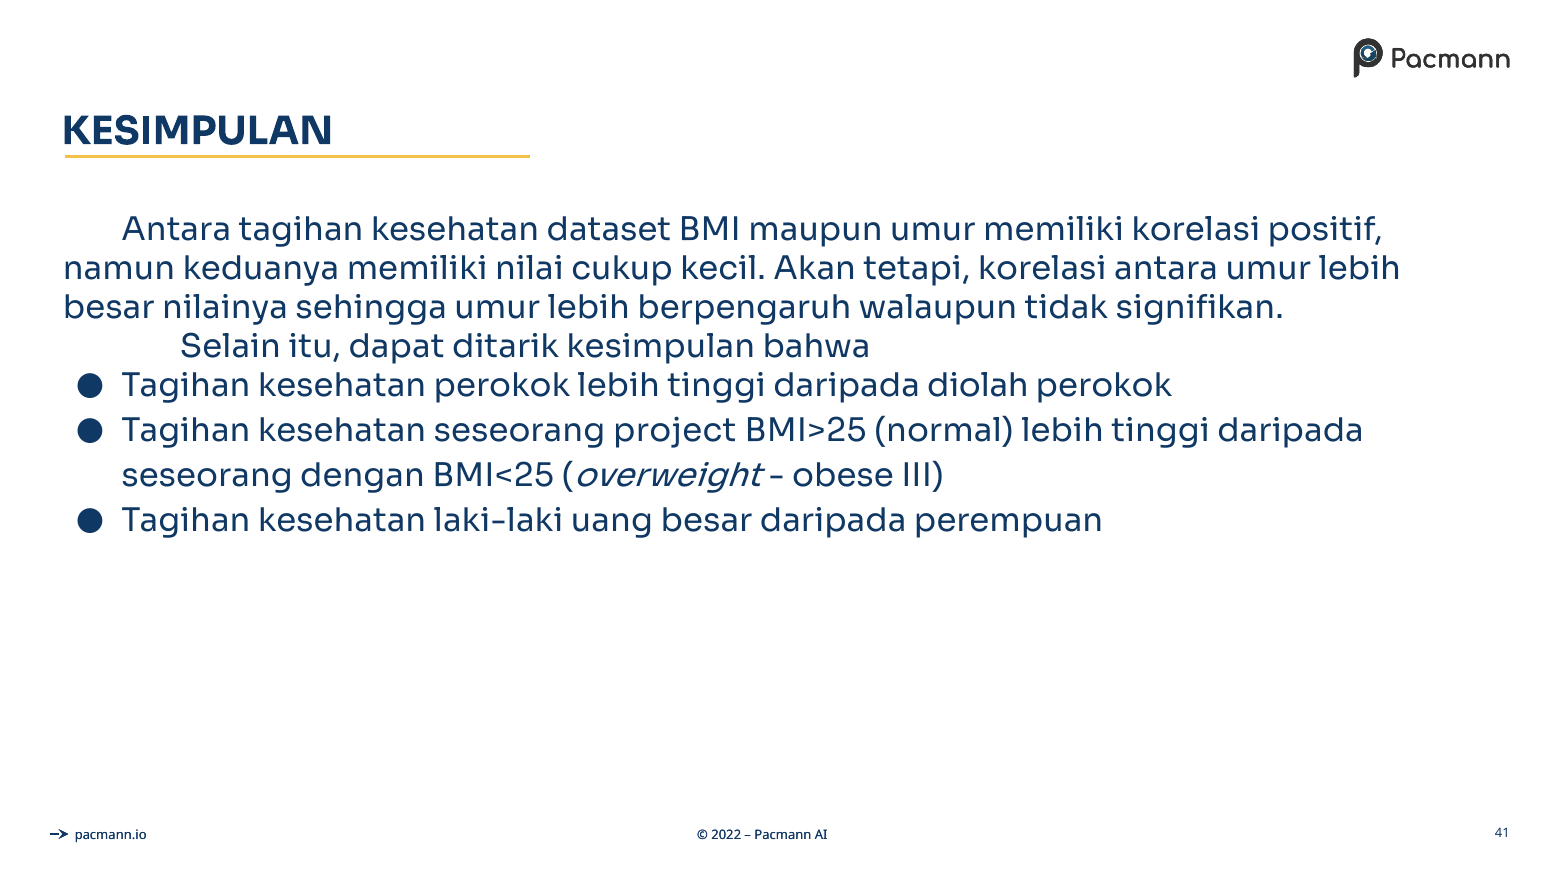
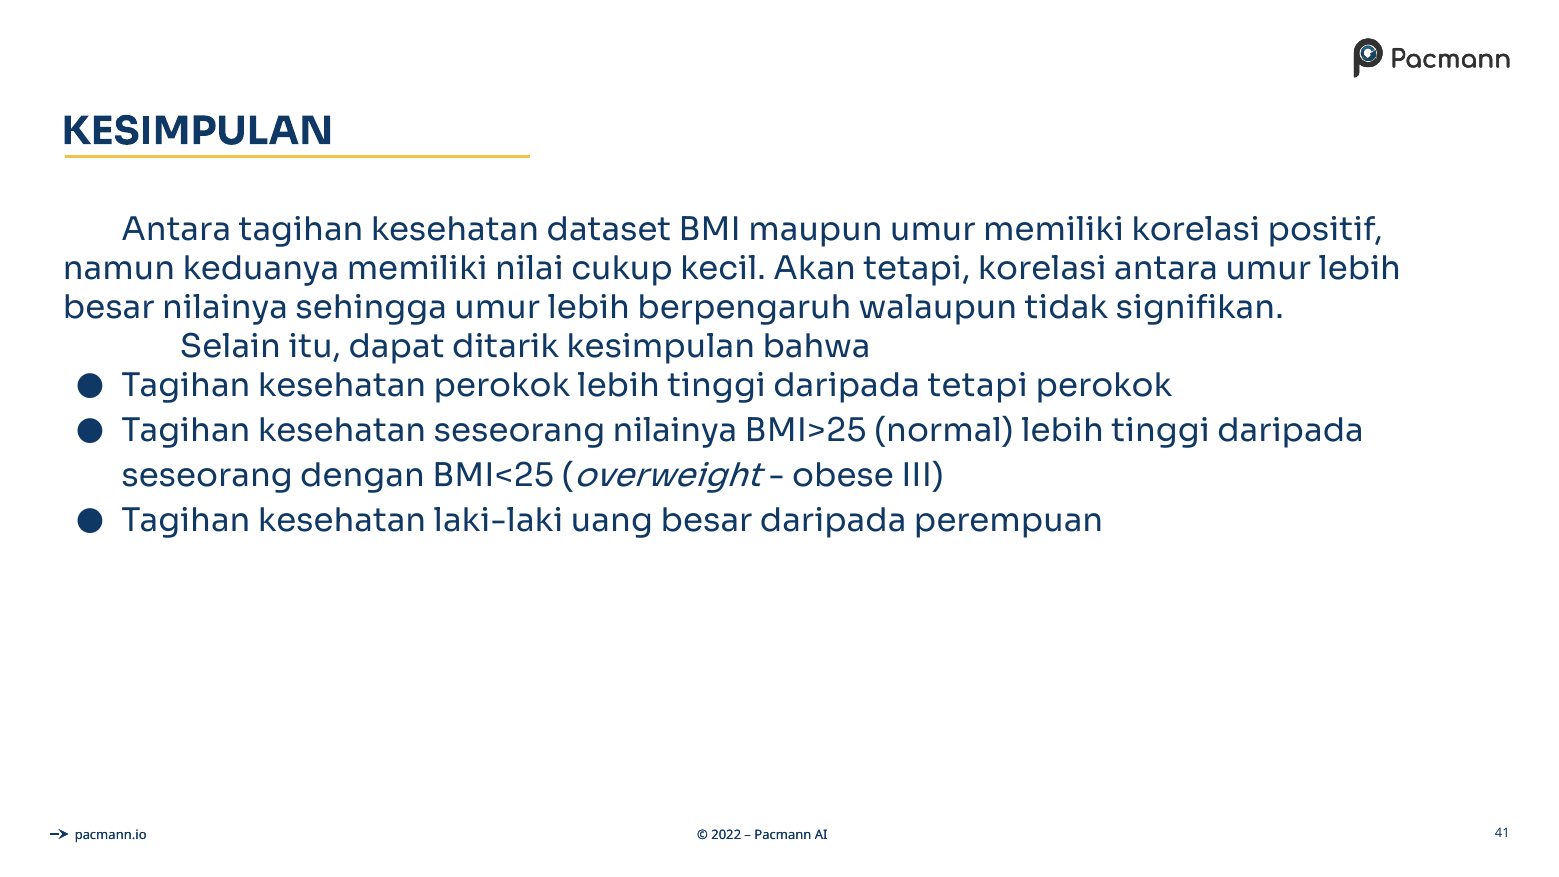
daripada diolah: diolah -> tetapi (978, 386)
seseorang project: project -> nilainya (675, 431)
